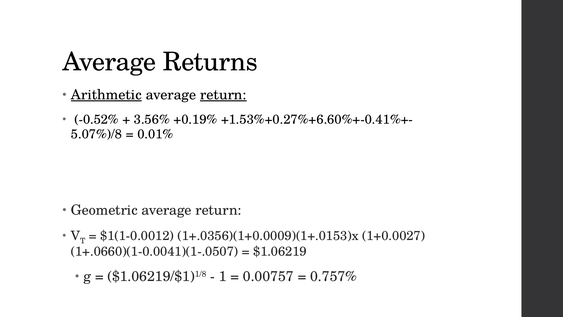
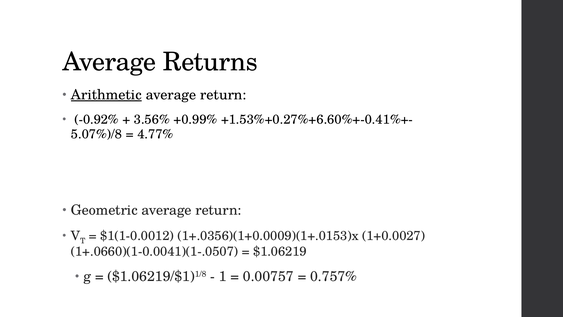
return underline: present -> none (223, 95)
-0.52%: -0.52% -> -0.92% (97, 120)
+0.19%: +0.19% -> +0.99% (195, 120)
0.01%: 0.01% -> 4.77% (155, 134)
